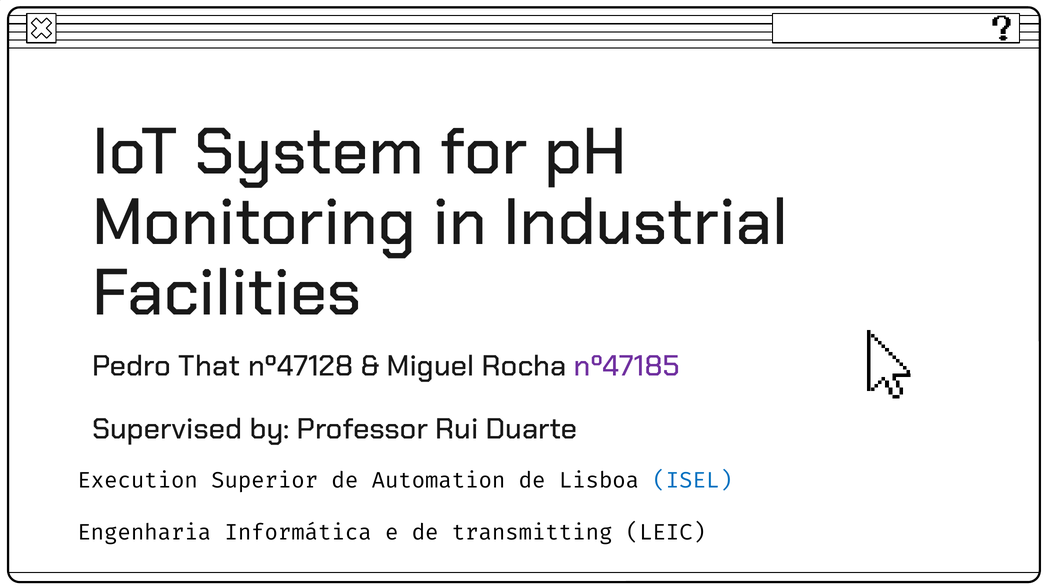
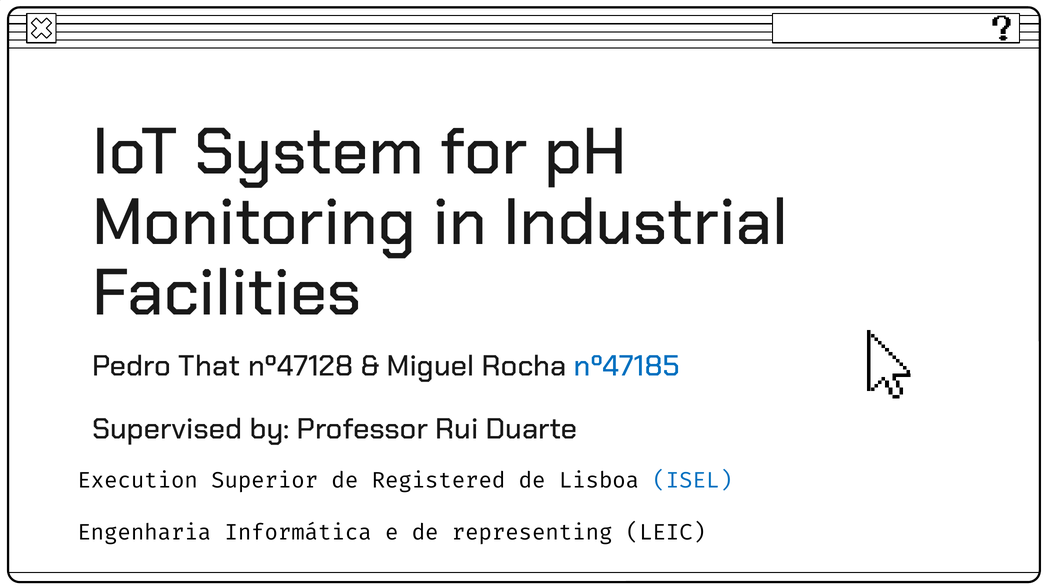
nº47185 colour: purple -> blue (627, 366)
Automation: Automation -> Registered (438, 480)
transmitting: transmitting -> representing (532, 533)
